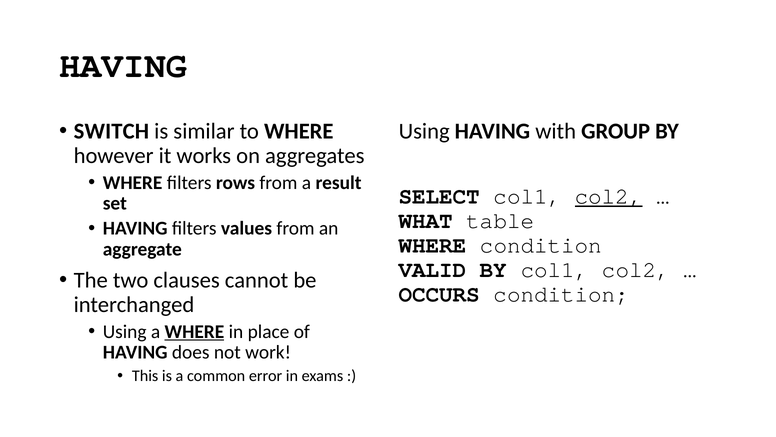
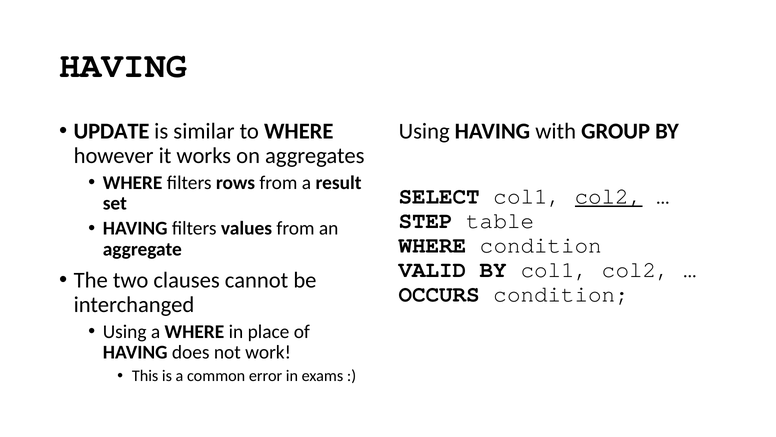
SWITCH: SWITCH -> UPDATE (112, 131)
WHAT: WHAT -> STEP (426, 221)
WHERE underline: present -> none (194, 331)
